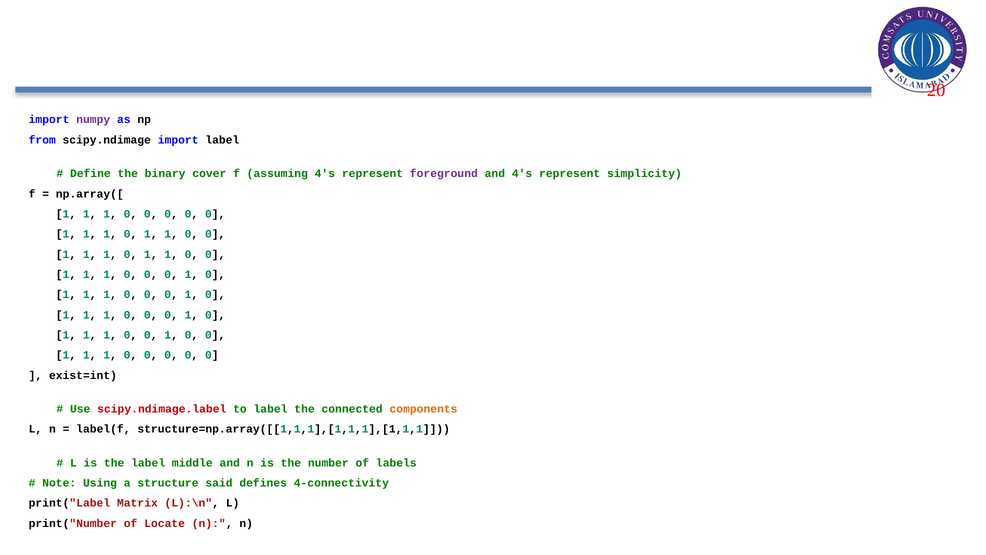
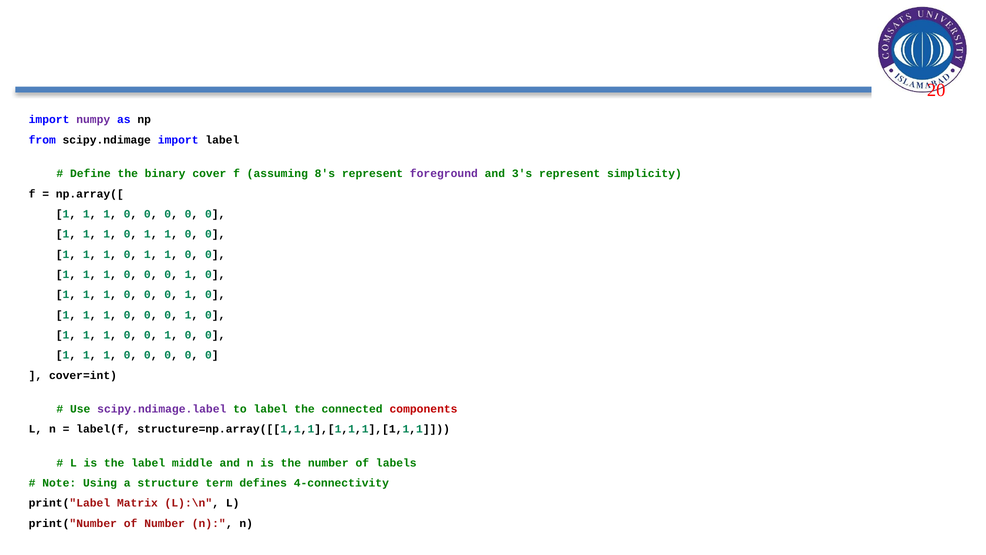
assuming 4's: 4's -> 8's (325, 174)
and 4's: 4's -> 3's (522, 174)
exist=int: exist=int -> cover=int (83, 375)
scipy.ndimage.label colour: red -> purple (162, 409)
components colour: orange -> red (424, 409)
said: said -> term (219, 483)
of Locate: Locate -> Number (165, 523)
